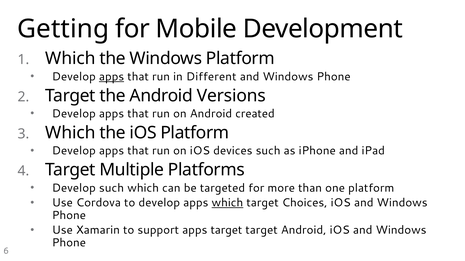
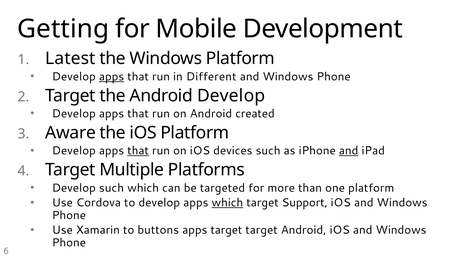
Which: Which -> Latest (70, 59)
Android Versions: Versions -> Develop (231, 96)
Which: Which -> Aware (71, 133)
that underline: none -> present (138, 151)
and underline: none -> present (349, 151)
Choices: Choices -> Support (305, 203)
support: support -> buttons (158, 231)
